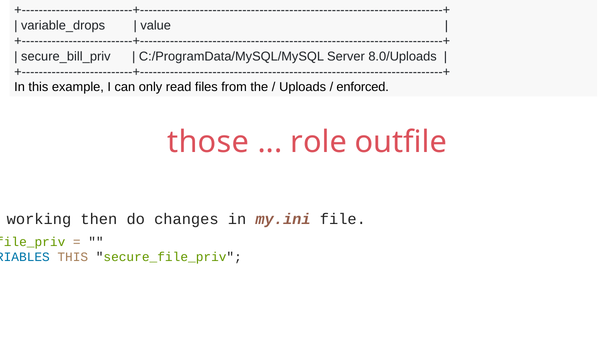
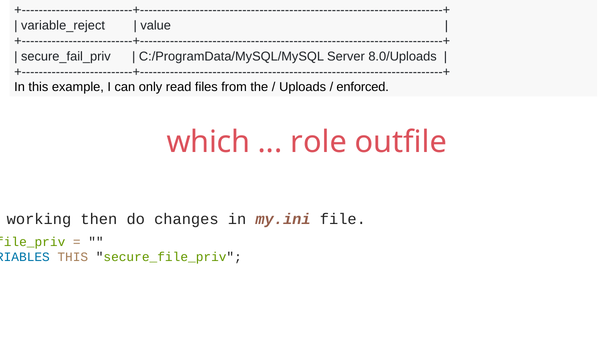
variable_drops: variable_drops -> variable_reject (63, 26)
secure_bill_priv: secure_bill_priv -> secure_fail_priv (66, 56)
those: those -> which (208, 142)
